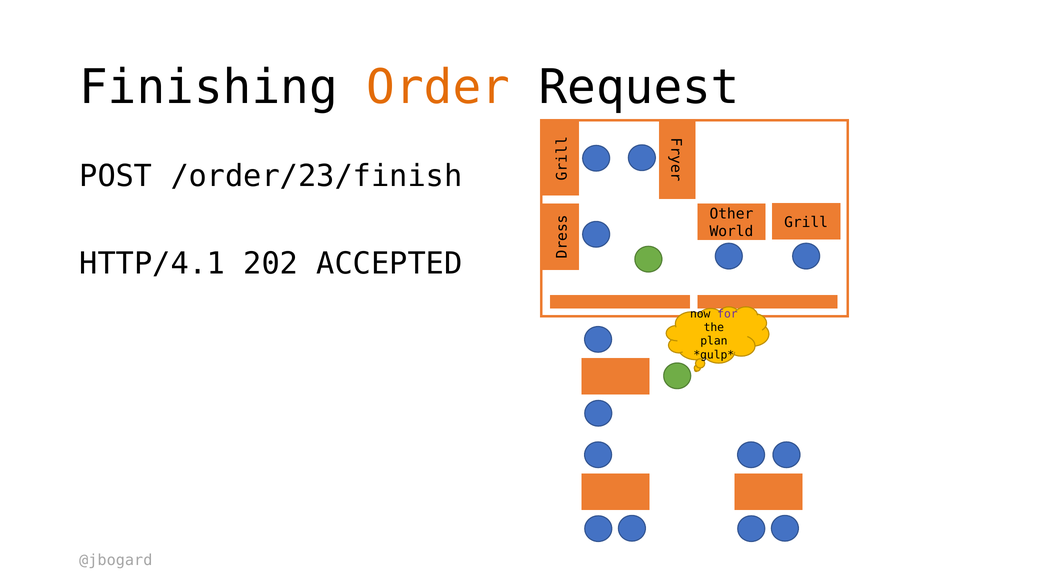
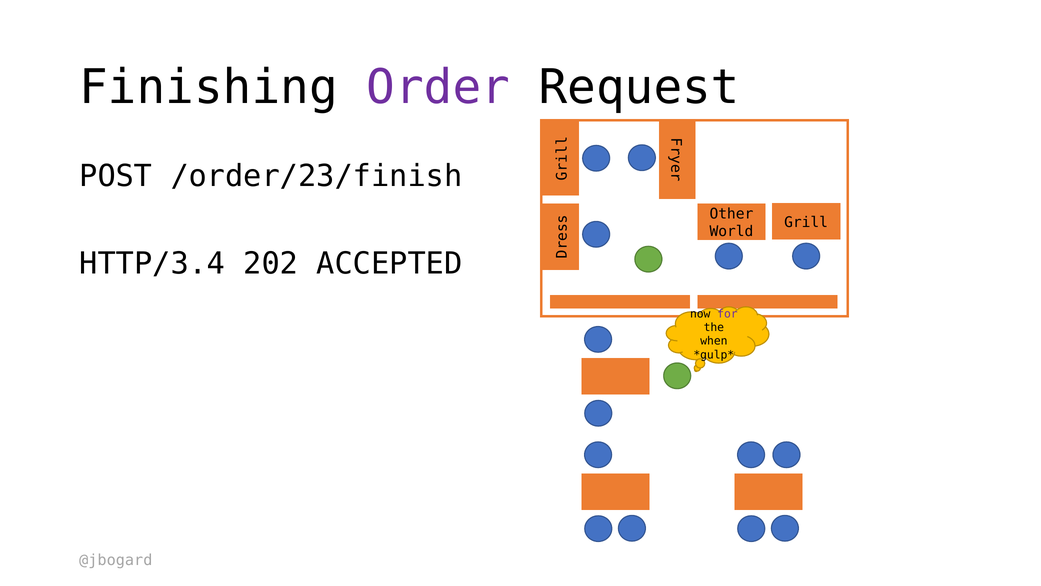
Order colour: orange -> purple (438, 87)
HTTP/4.1: HTTP/4.1 -> HTTP/3.4 (152, 263)
plan: plan -> when (714, 341)
